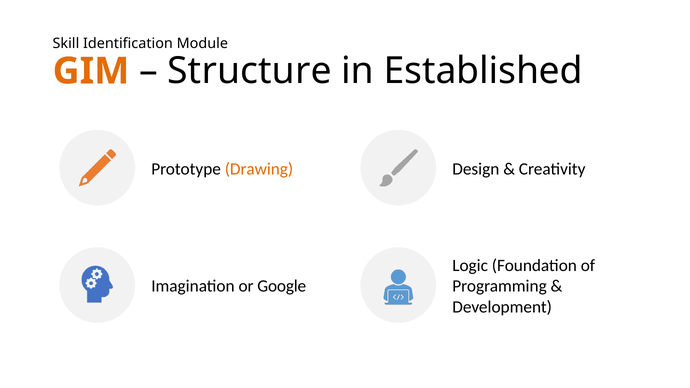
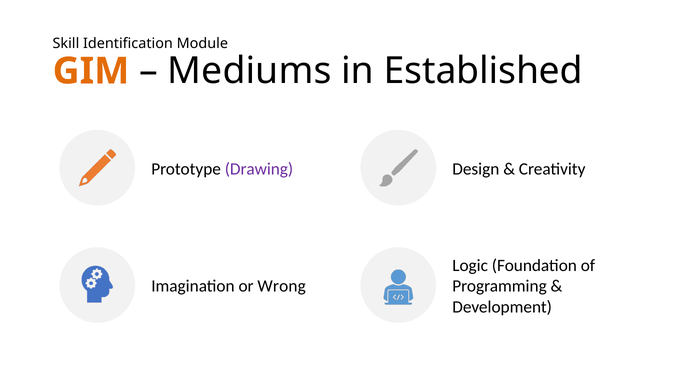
Structure: Structure -> Mediums (249, 71)
Drawing colour: orange -> purple (259, 169)
Google: Google -> Wrong (282, 286)
